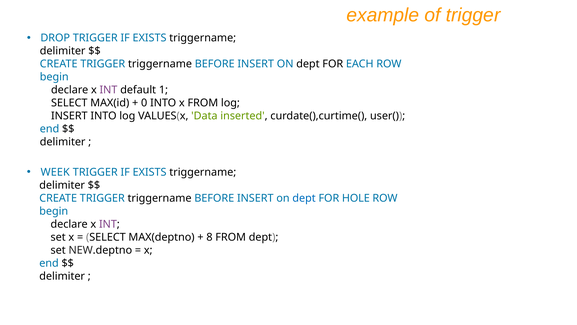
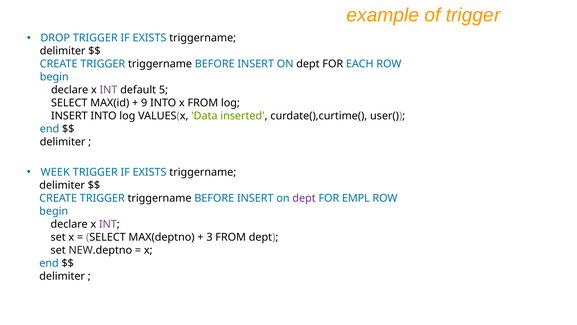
1: 1 -> 5 (163, 90)
0: 0 -> 9 (144, 103)
dept colour: blue -> purple (304, 198)
HOLE: HOLE -> EMPL (356, 198)
8: 8 -> 3 (209, 237)
